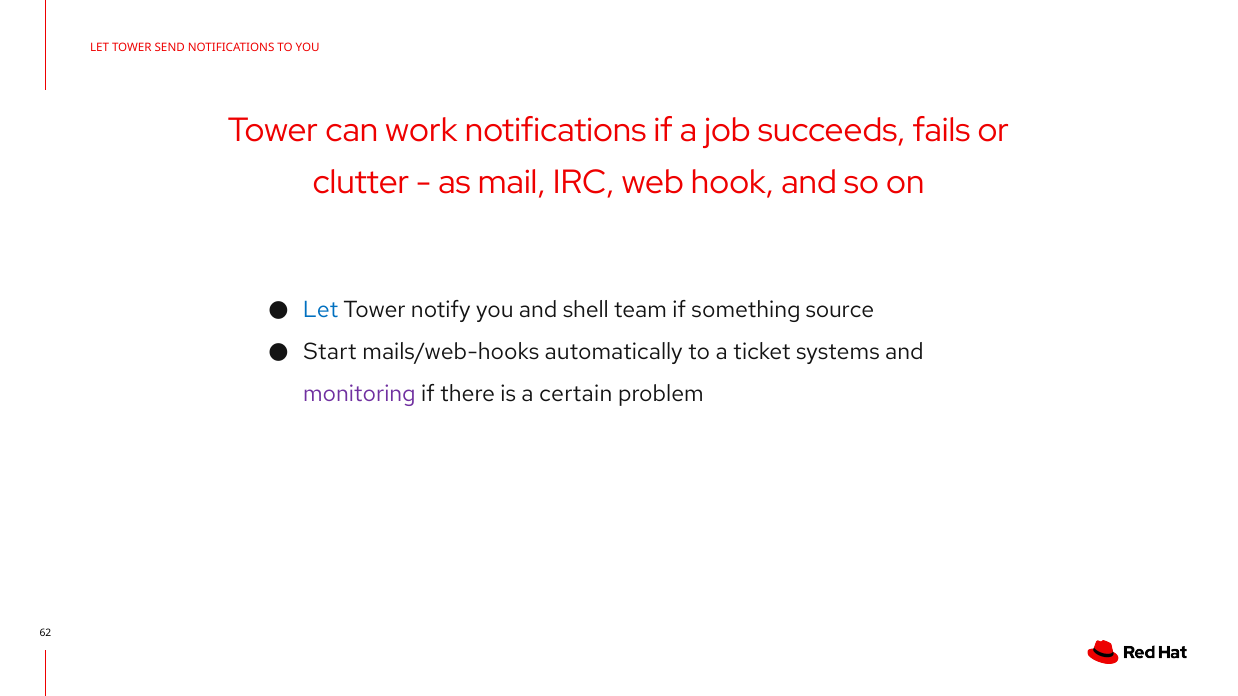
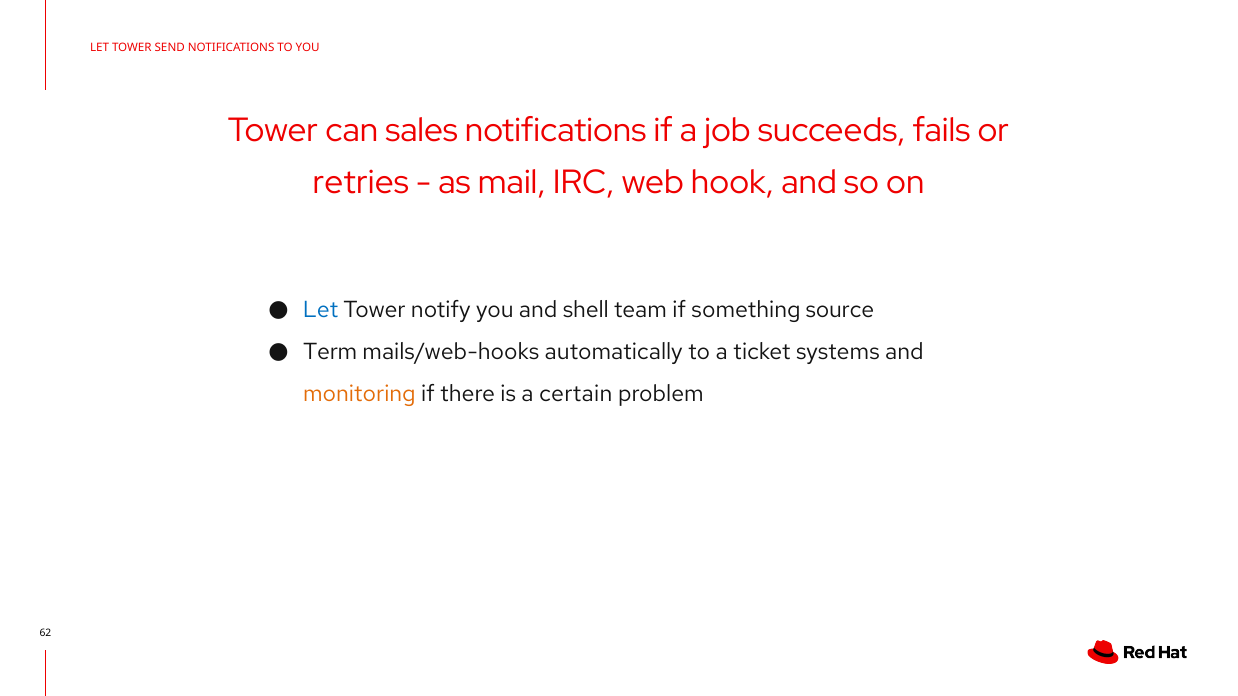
work: work -> sales (422, 131)
clutter: clutter -> retries (361, 183)
Start: Start -> Term (330, 352)
monitoring colour: purple -> orange (359, 394)
